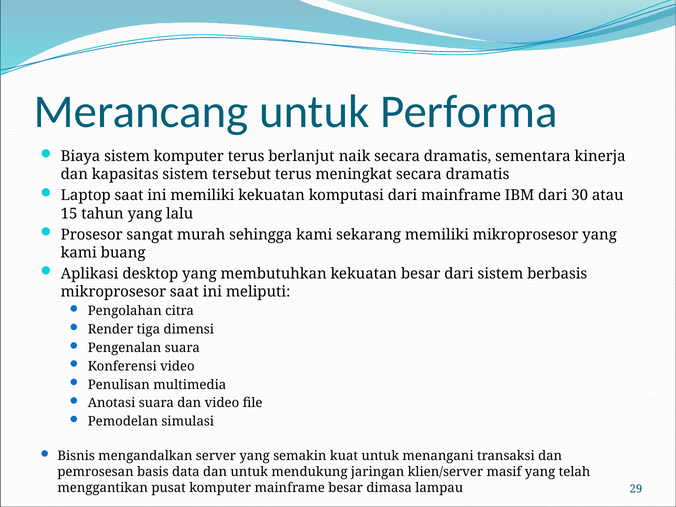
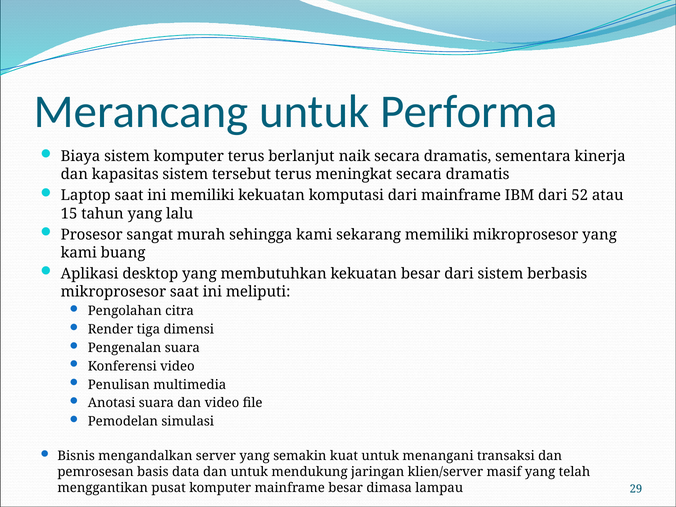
30: 30 -> 52 (580, 196)
